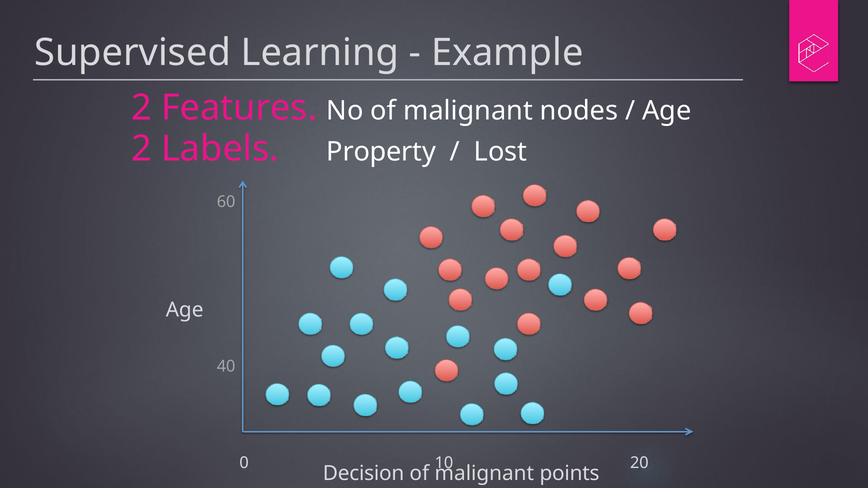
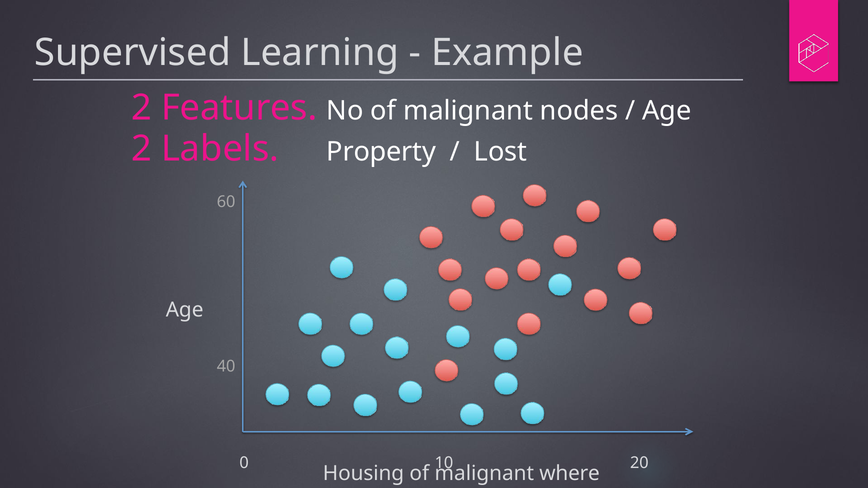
Decision: Decision -> Housing (363, 473)
points: points -> where (570, 473)
